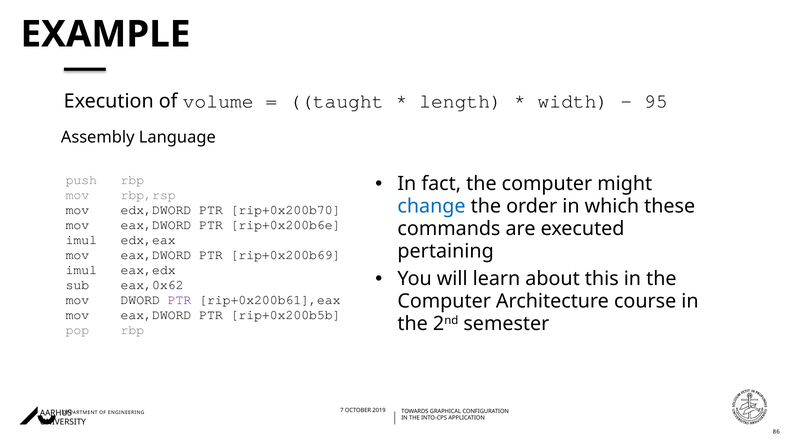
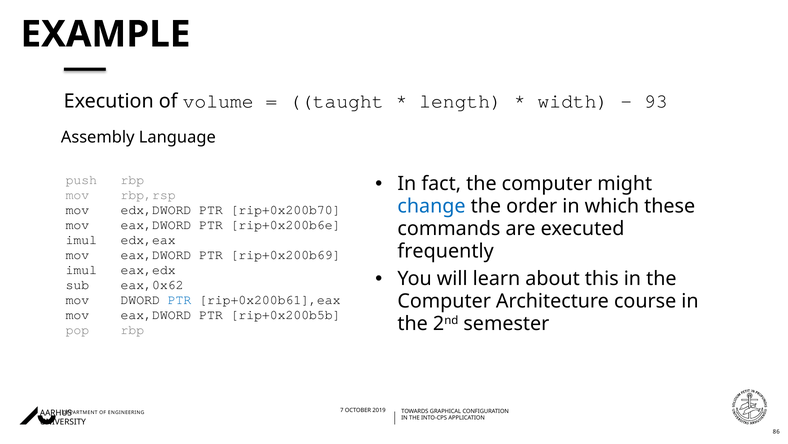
95: 95 -> 93 (656, 101)
pertaining: pertaining -> frequently (446, 251)
PTR colour: purple -> blue (180, 299)
